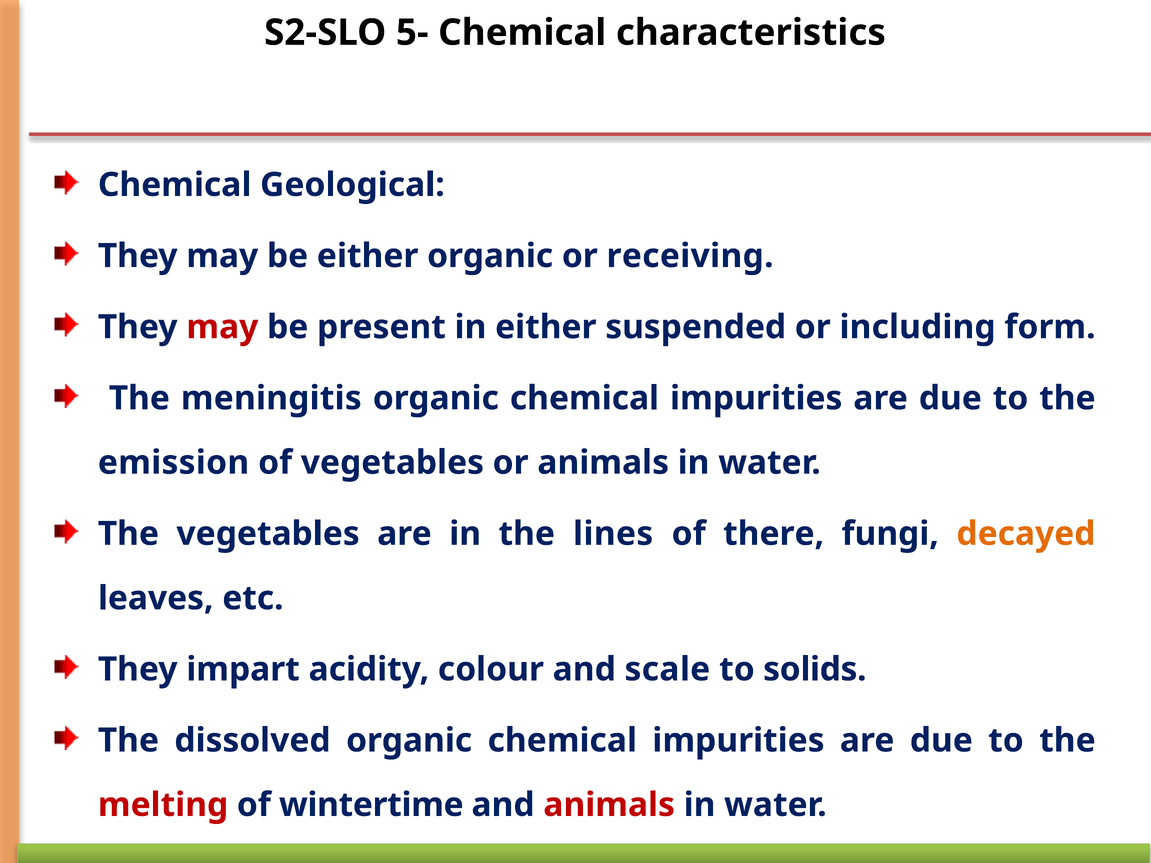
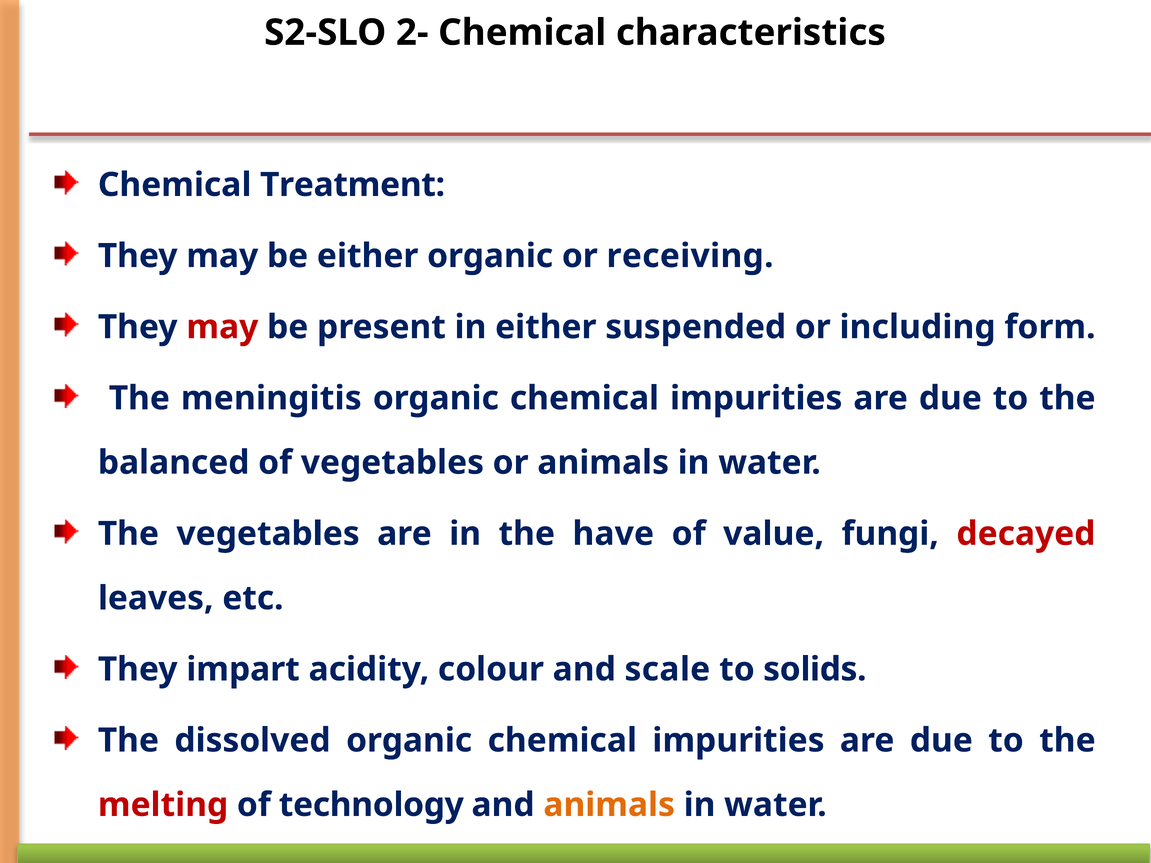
5-: 5- -> 2- (412, 33)
Geological: Geological -> Treatment (353, 185)
emission: emission -> balanced (174, 463)
lines: lines -> have (613, 534)
there: there -> value (774, 534)
decayed colour: orange -> red (1026, 534)
wintertime: wintertime -> technology (371, 805)
animals colour: red -> orange (609, 805)
